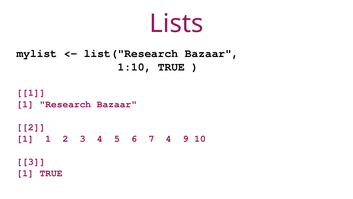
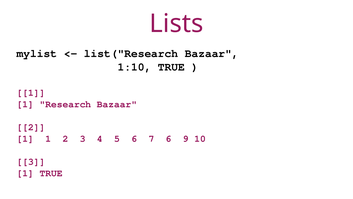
7 4: 4 -> 6 (169, 138)
